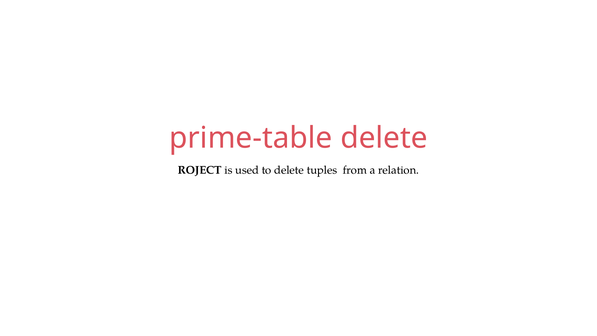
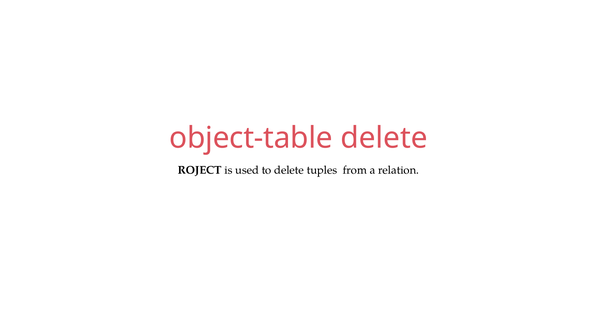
prime-table: prime-table -> object-table (251, 138)
